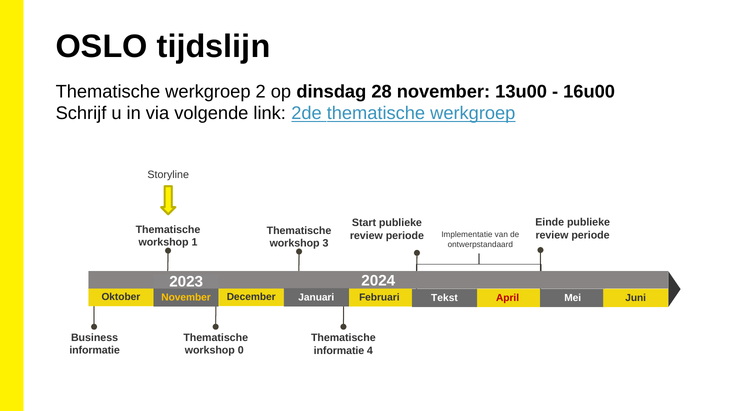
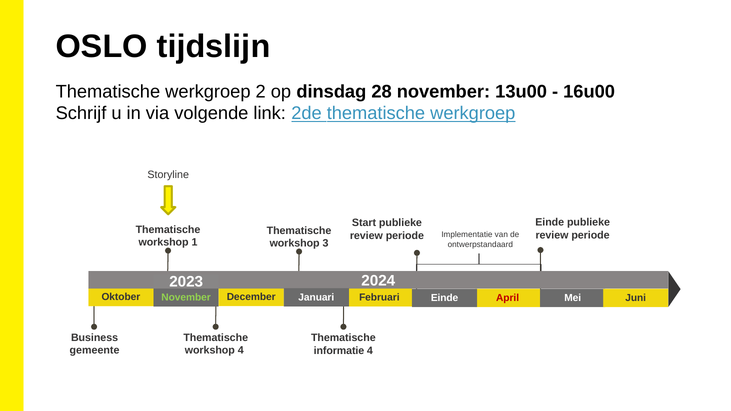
November colour: yellow -> light green (186, 298)
Januari Tekst: Tekst -> Einde (445, 298)
informatie: informatie -> gemeente (95, 350)
workshop 0: 0 -> 4 (241, 350)
